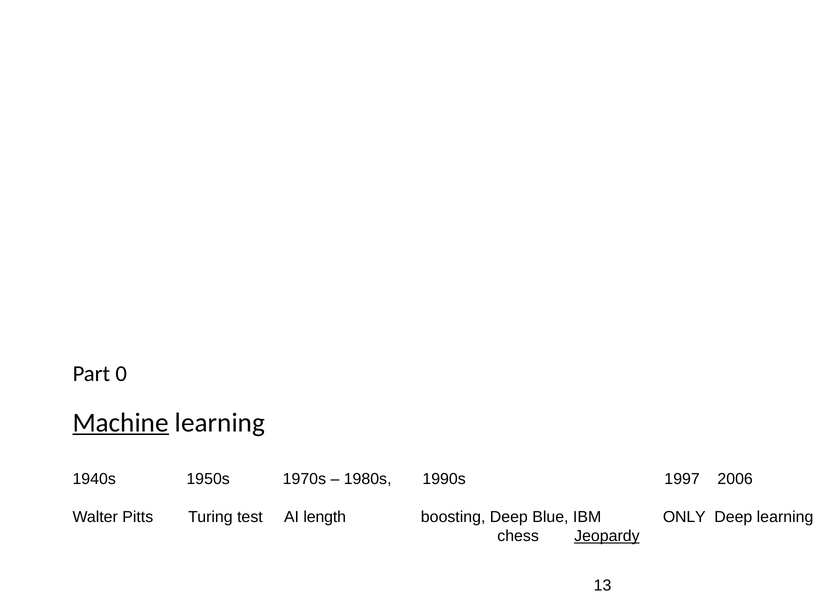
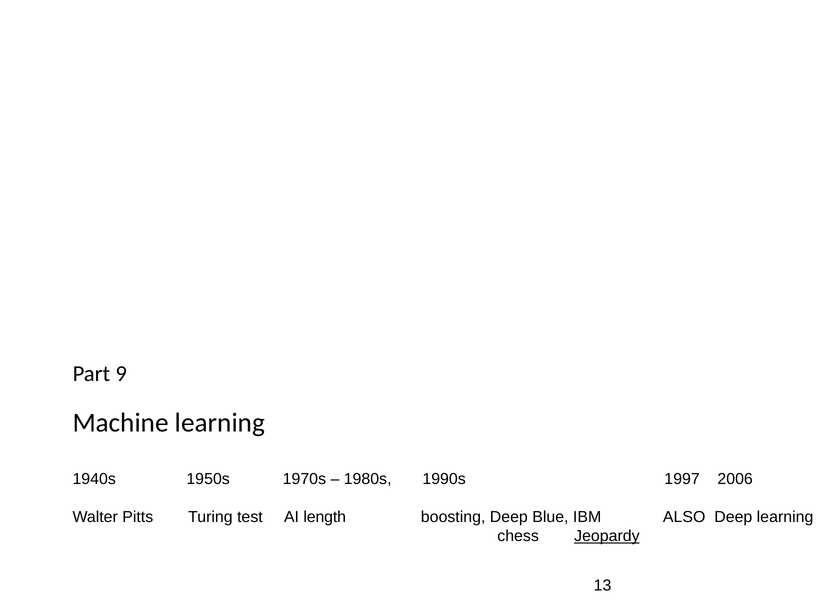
0: 0 -> 9 (121, 374)
Machine underline: present -> none (121, 422)
ONLY: ONLY -> ALSO (684, 517)
